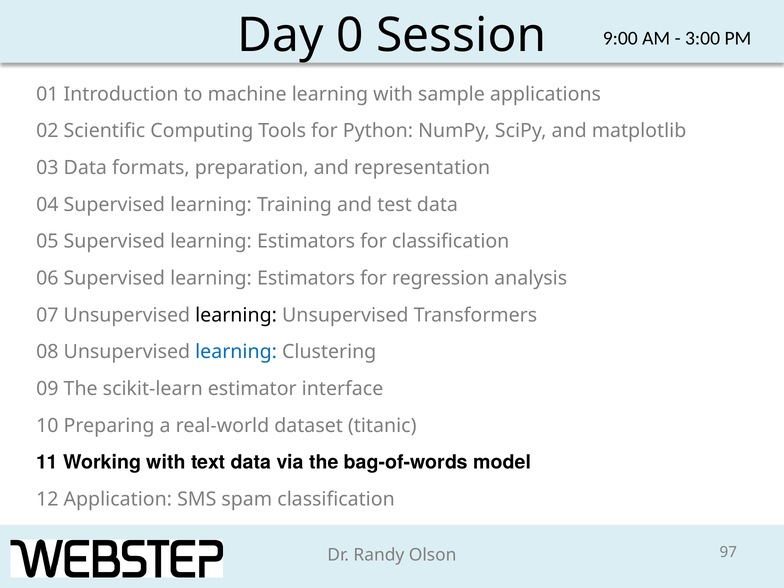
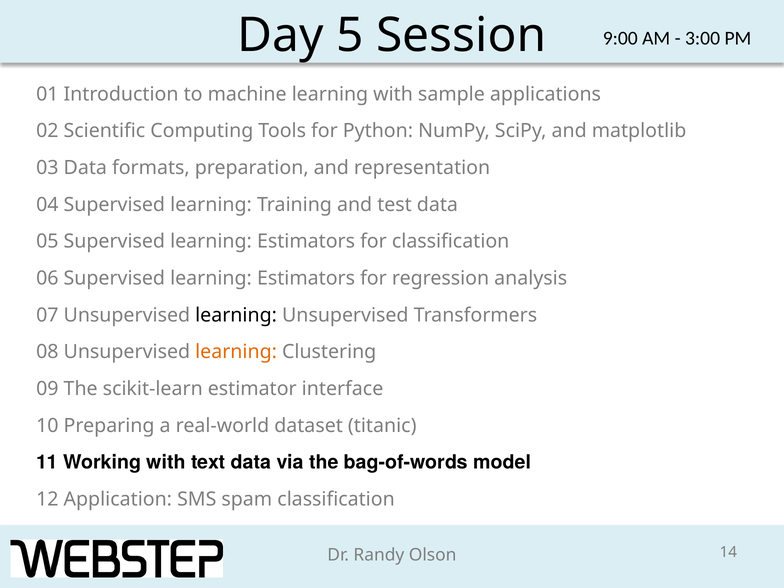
0: 0 -> 5 (350, 35)
learning colour: blue -> orange (236, 352)
97: 97 -> 14 (728, 552)
